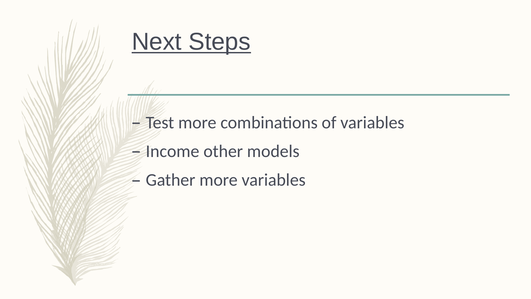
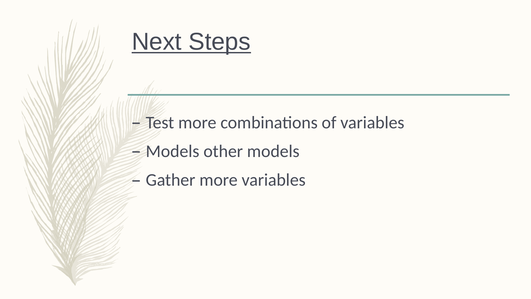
Income: Income -> Models (173, 151)
